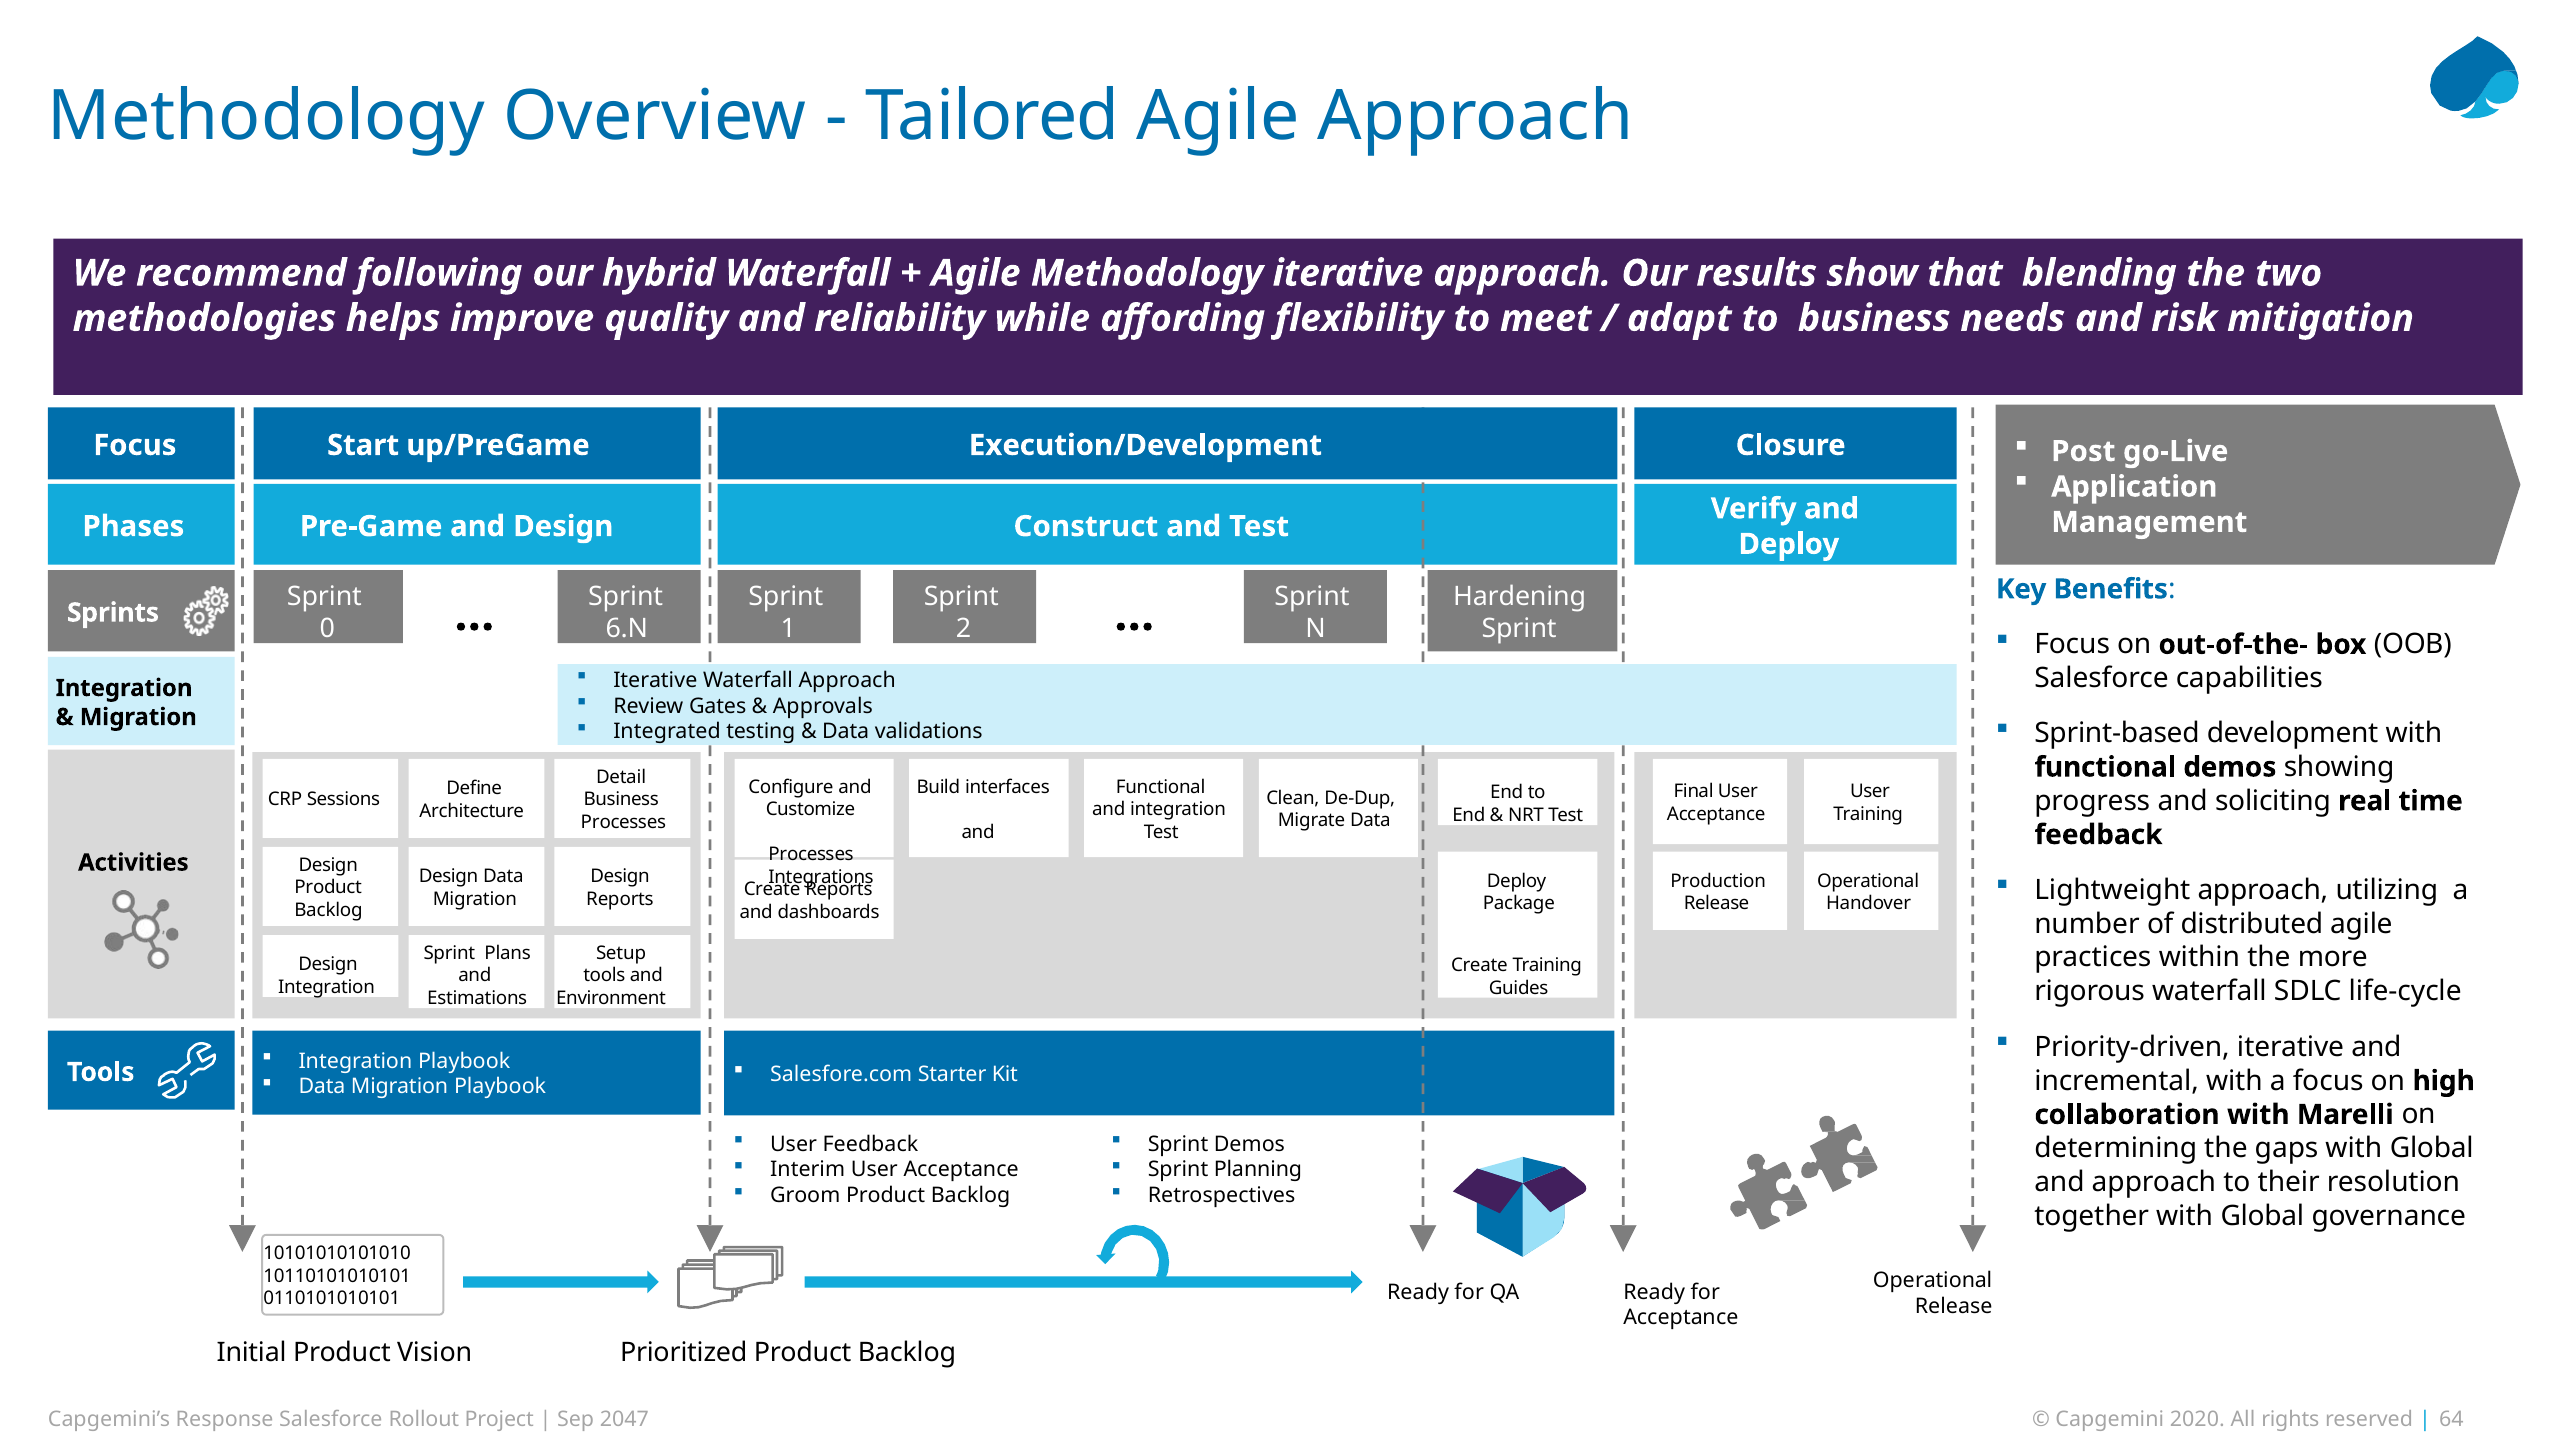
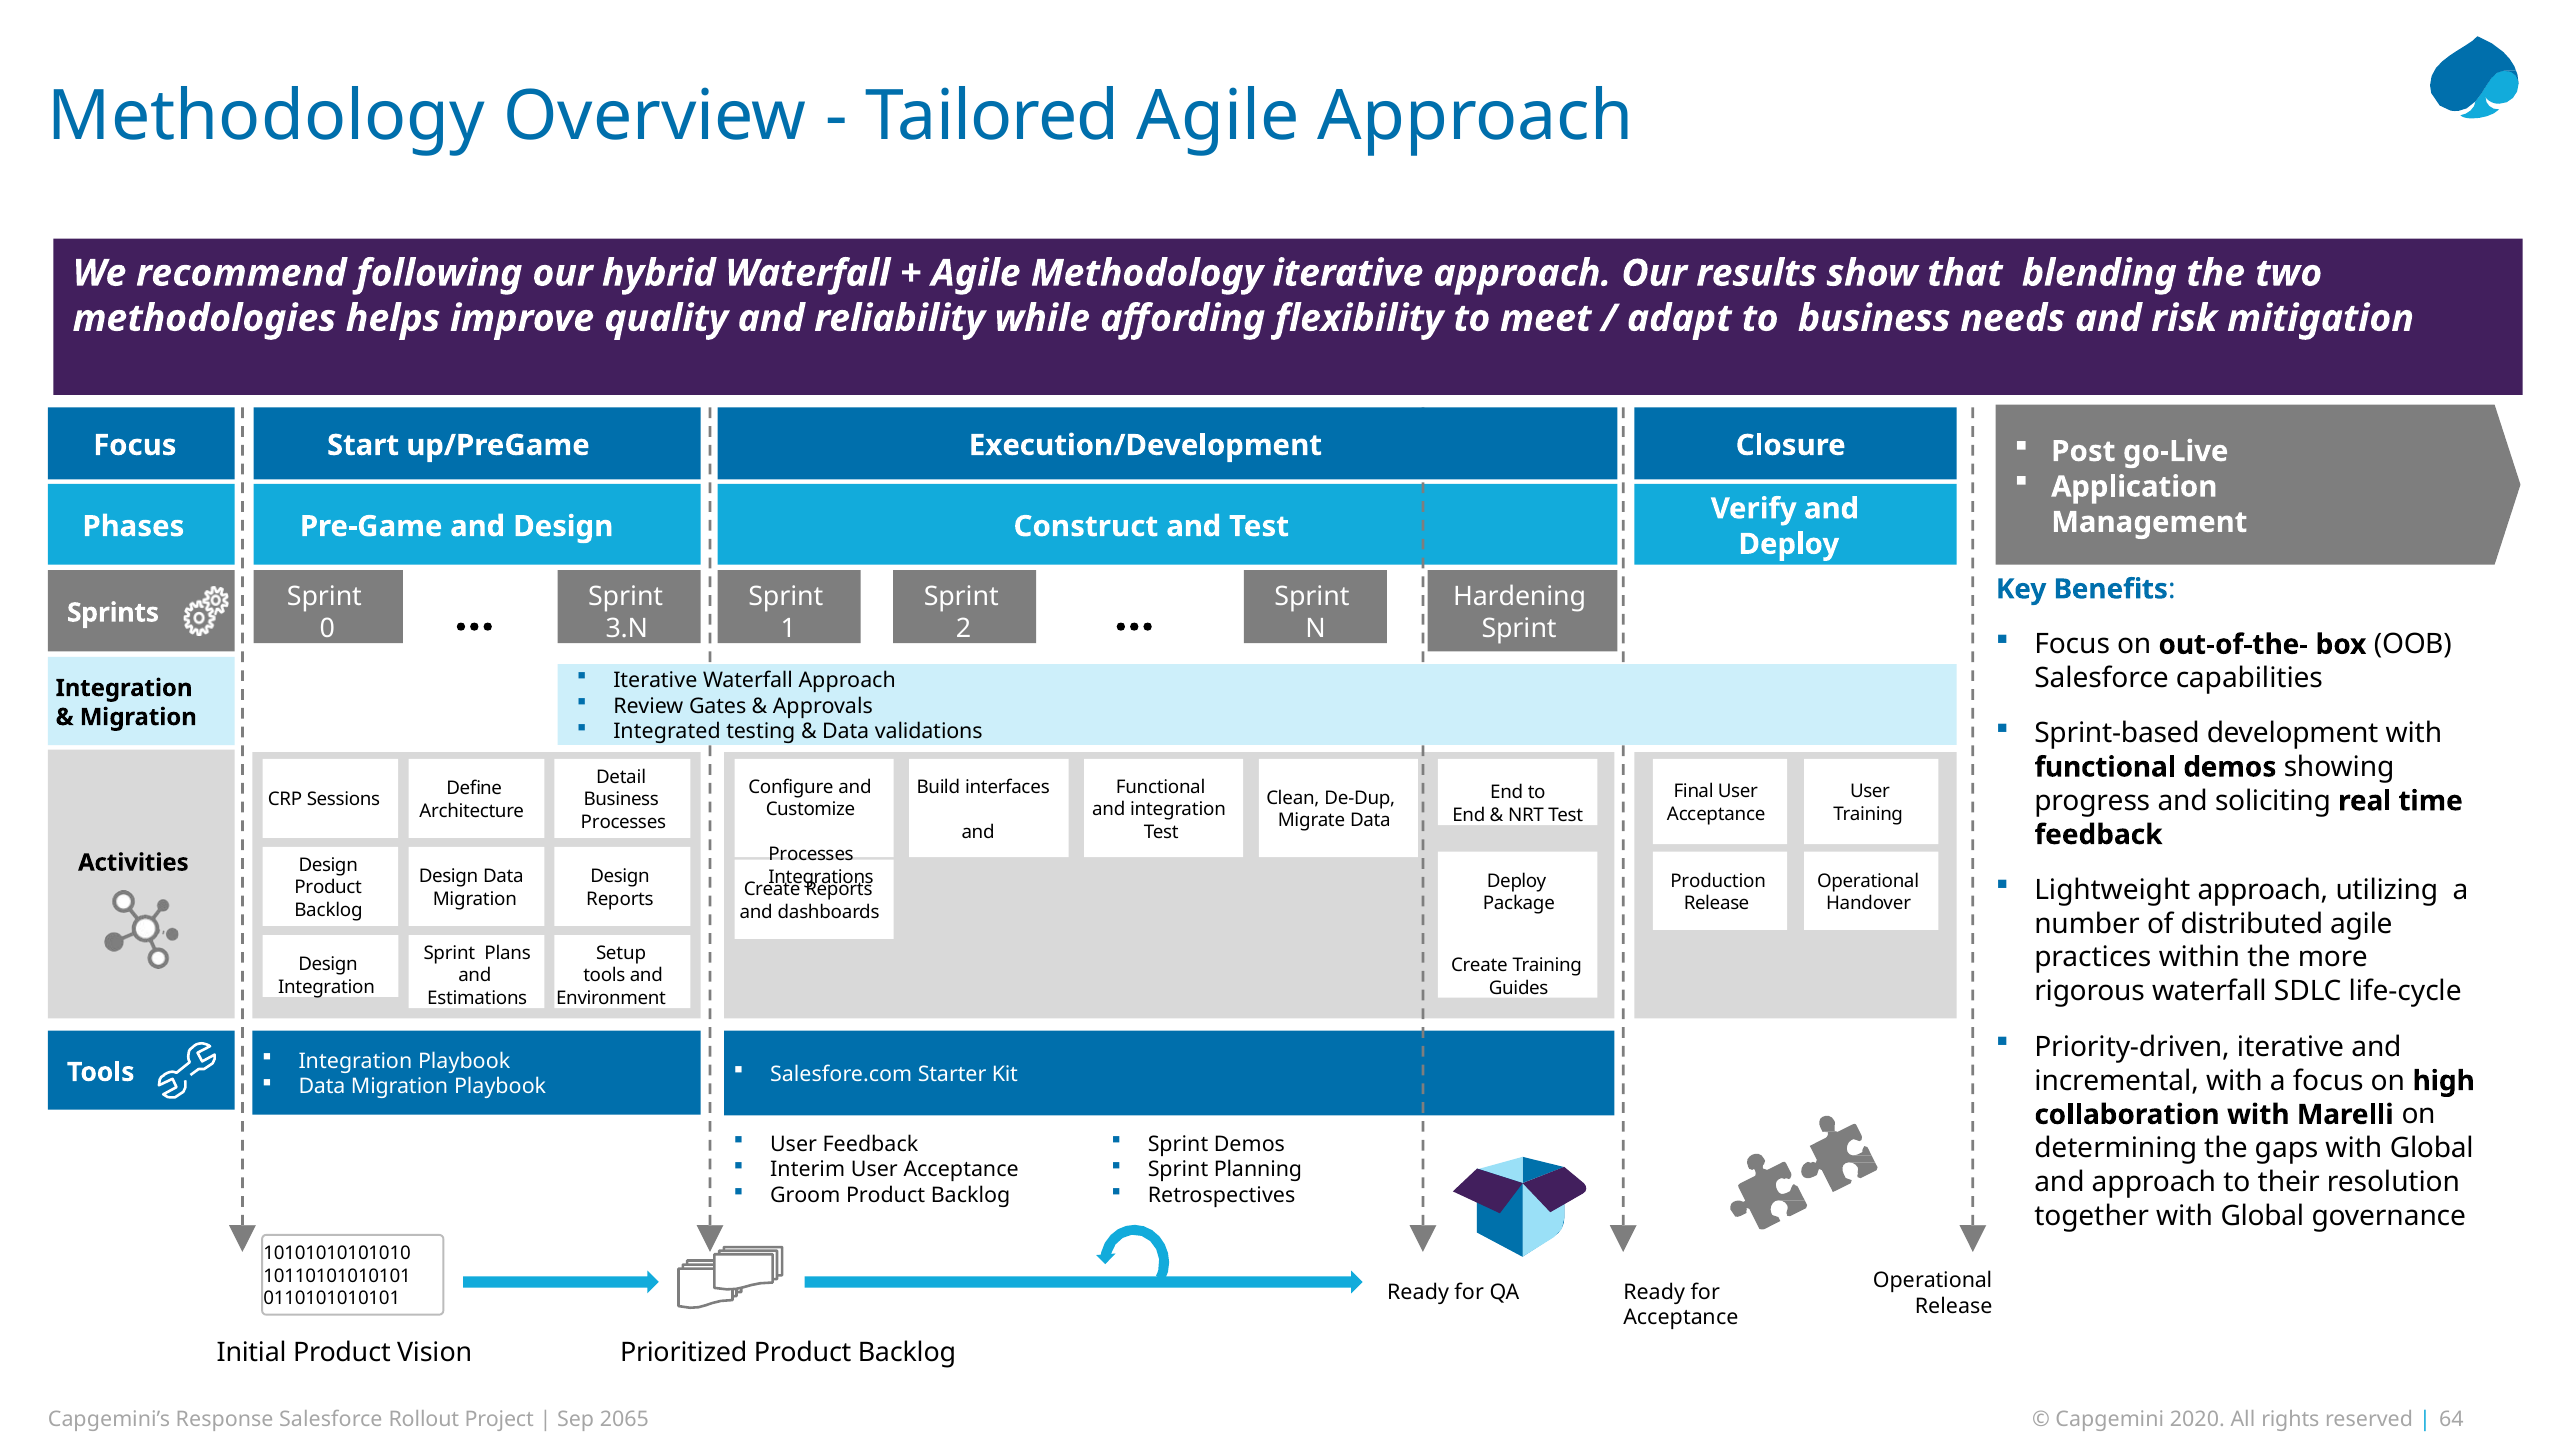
6.N: 6.N -> 3.N (627, 629)
2047: 2047 -> 2065 (624, 1420)
